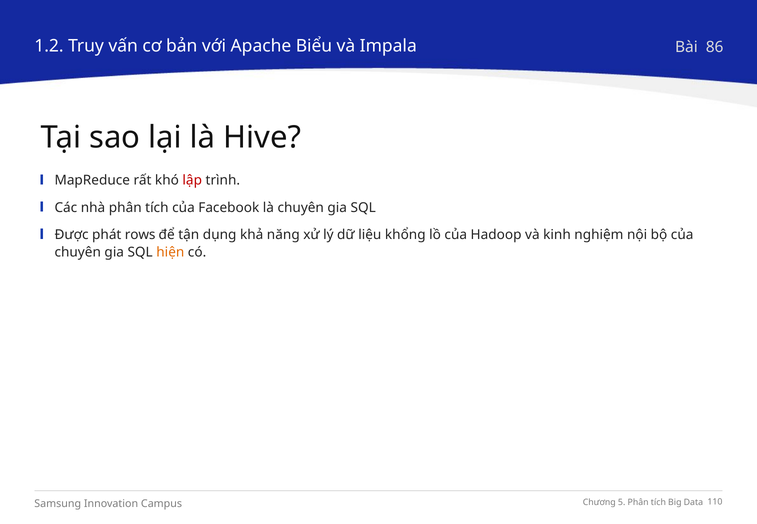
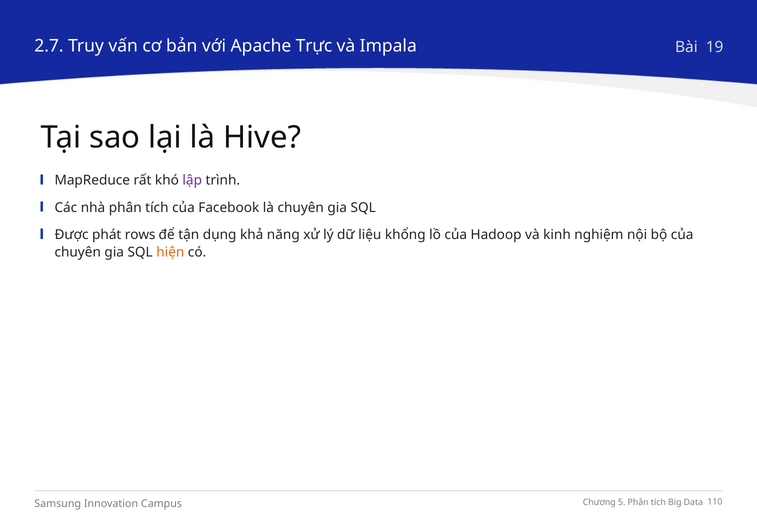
1.2: 1.2 -> 2.7 (49, 46)
Biểu: Biểu -> Trực (314, 46)
86: 86 -> 19 (715, 47)
lập colour: red -> purple (192, 180)
